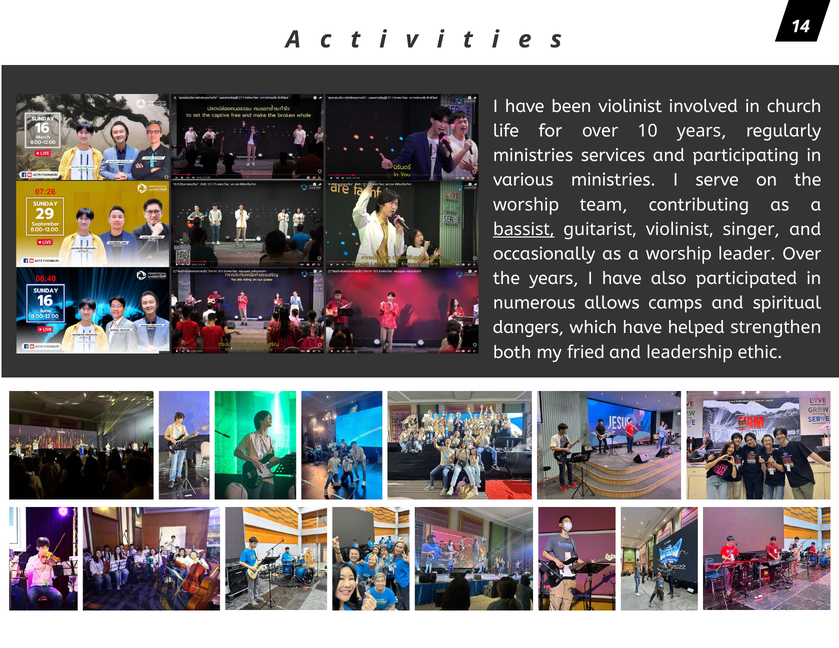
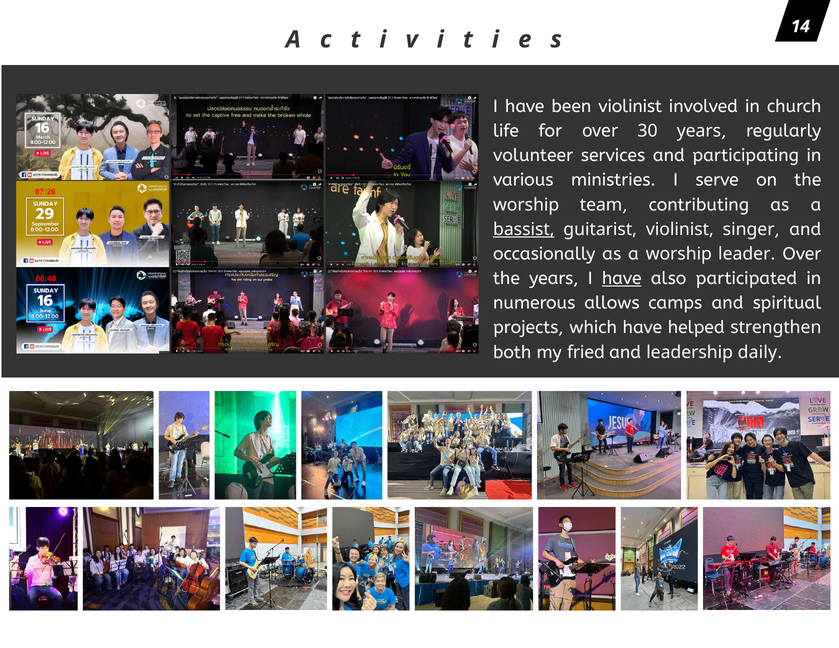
10: 10 -> 30 (648, 131)
ministries: ministries -> volunteer (533, 156)
have underline: none -> present (622, 279)
dangers: dangers -> projects (528, 328)
ethic: ethic -> daily (757, 352)
